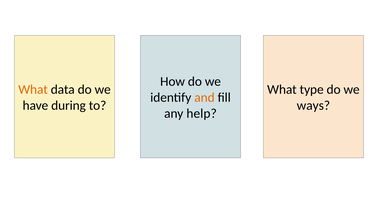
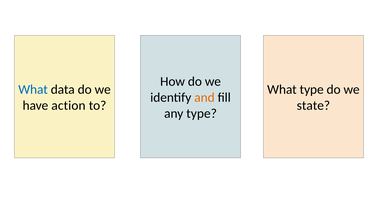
What colour: orange -> blue (33, 90)
during: during -> action (68, 106)
ways: ways -> state (313, 106)
any help: help -> type (202, 114)
